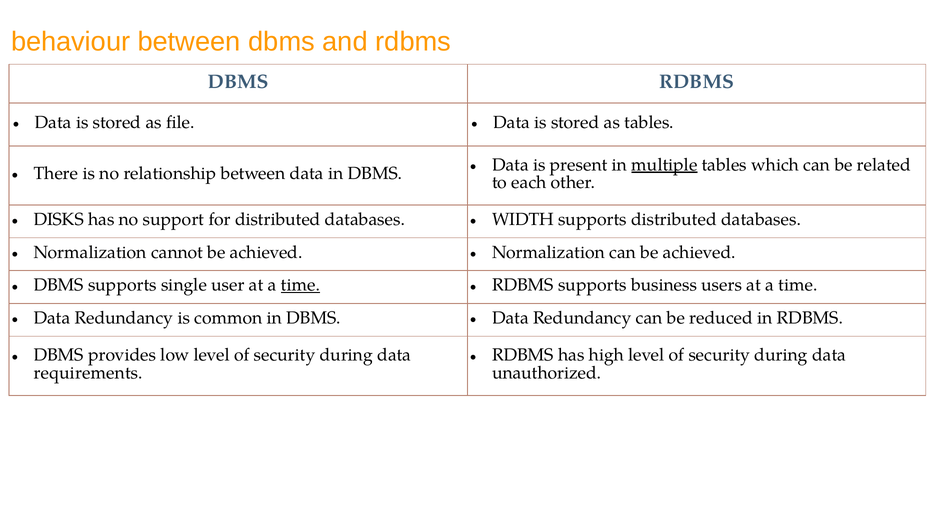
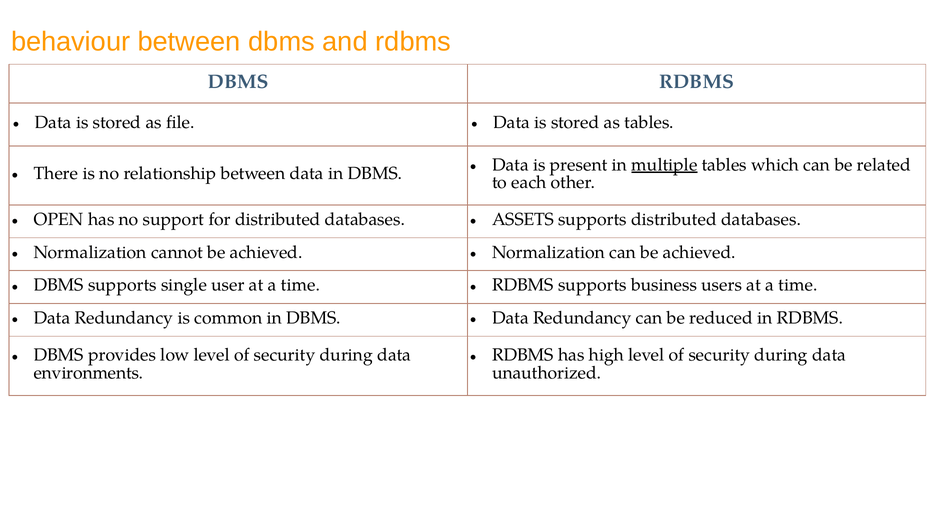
DISKS: DISKS -> OPEN (59, 219)
WIDTH: WIDTH -> ASSETS (523, 219)
time underline: present -> none (300, 285)
requirements: requirements -> environments (88, 373)
